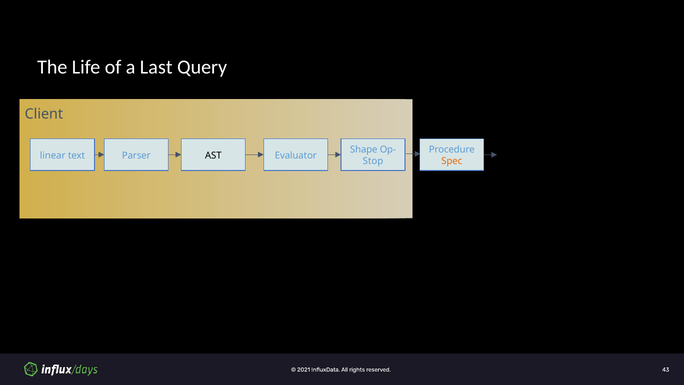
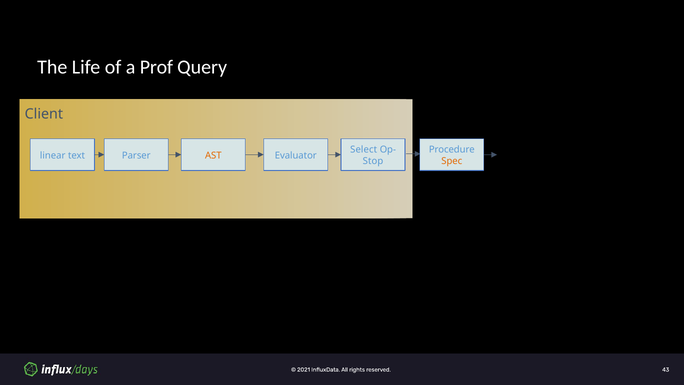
Last: Last -> Prof (156, 67)
Shape: Shape -> Select (364, 150)
AST colour: black -> orange (213, 155)
